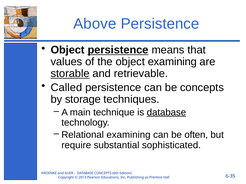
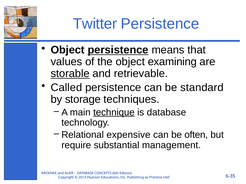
Above: Above -> Twitter (95, 24)
be concepts: concepts -> standard (202, 88)
technique underline: none -> present (114, 113)
database underline: present -> none (166, 113)
Relational examining: examining -> expensive (128, 135)
sophisticated: sophisticated -> management (171, 145)
